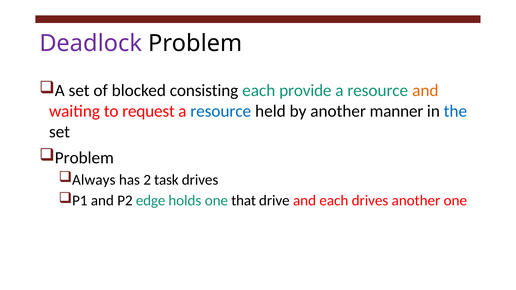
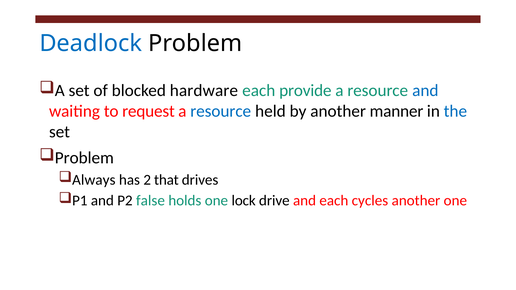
Deadlock colour: purple -> blue (91, 43)
consisting: consisting -> hardware (204, 91)
and colour: orange -> blue (425, 91)
task: task -> that (166, 180)
edge: edge -> false (150, 201)
that: that -> lock (244, 201)
each drives: drives -> cycles (370, 201)
